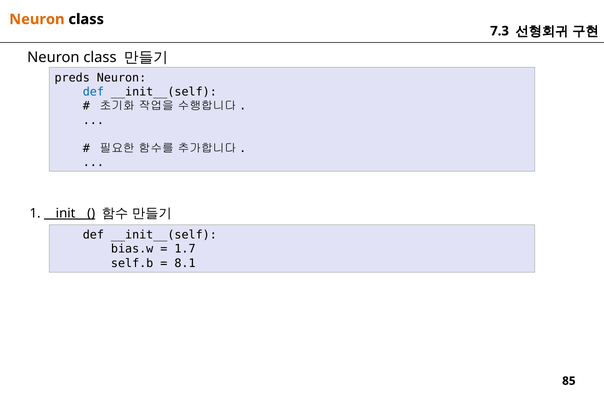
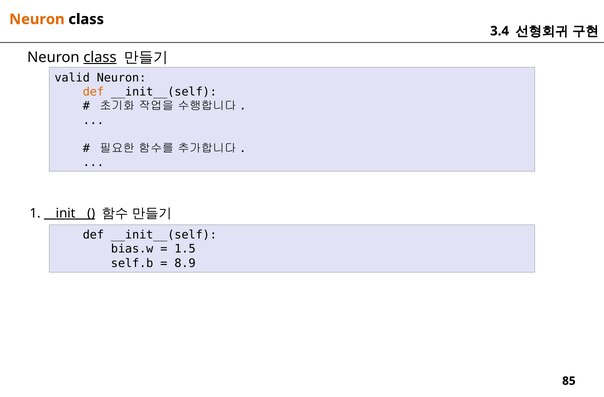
7.3: 7.3 -> 3.4 (500, 31)
class underline: none -> present (100, 57)
preds: preds -> valid (72, 78)
def colour: blue -> orange (93, 92)
1.7: 1.7 -> 1.5 (185, 249)
8.1: 8.1 -> 8.9 (185, 263)
